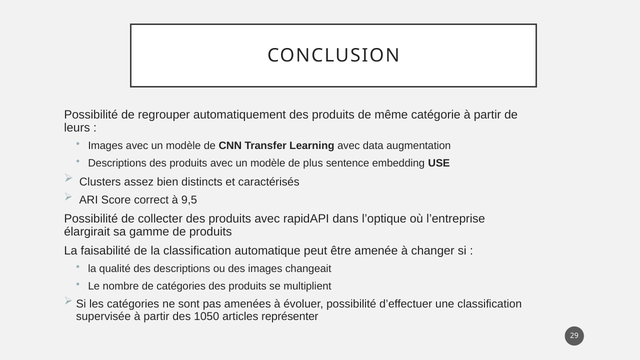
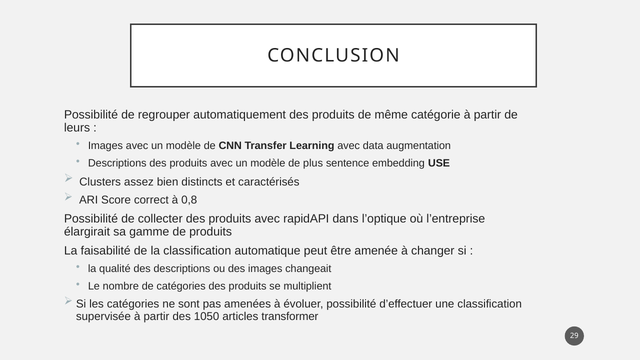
9,5: 9,5 -> 0,8 (189, 200)
représenter: représenter -> transformer (290, 316)
